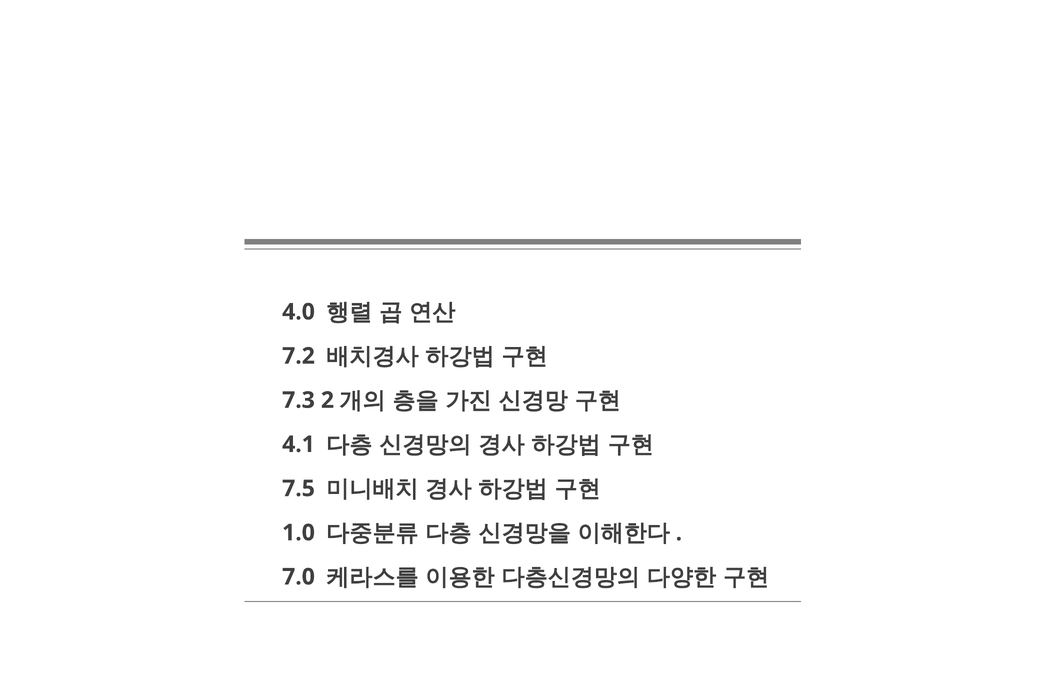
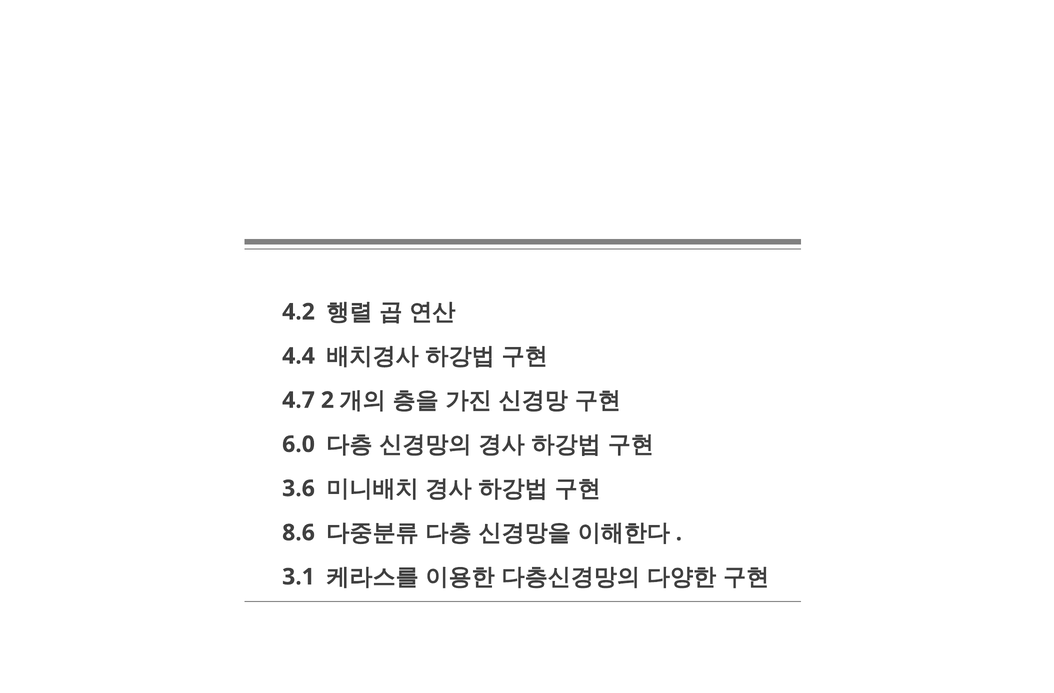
4.0: 4.0 -> 4.2 (299, 312)
7.2: 7.2 -> 4.4 (299, 356)
7.3: 7.3 -> 4.7 (299, 400)
4.1: 4.1 -> 6.0 (299, 444)
7.5: 7.5 -> 3.6 (299, 488)
1.0: 1.0 -> 8.6 (299, 532)
7.0: 7.0 -> 3.1 (299, 576)
